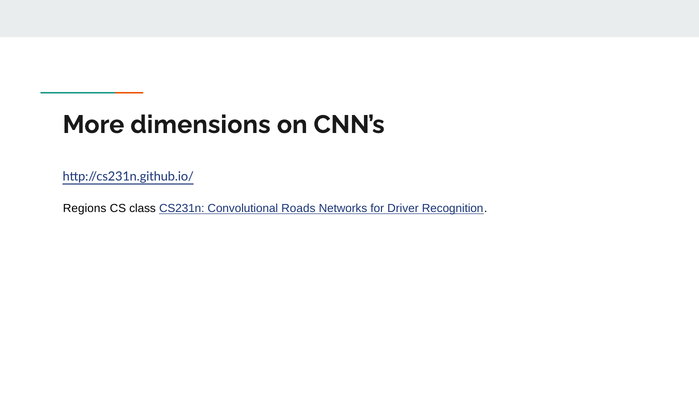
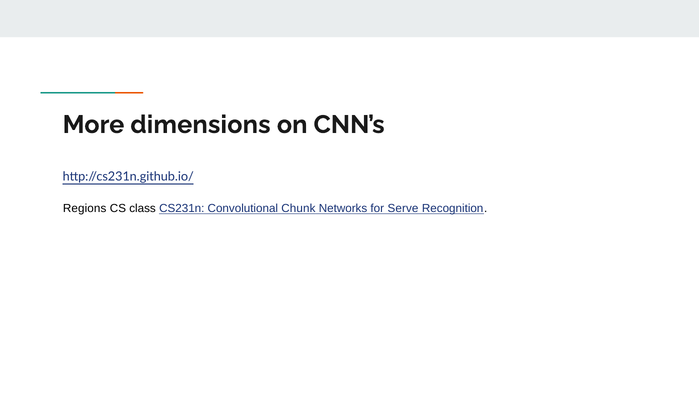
Roads: Roads -> Chunk (298, 209)
Driver: Driver -> Serve (403, 209)
